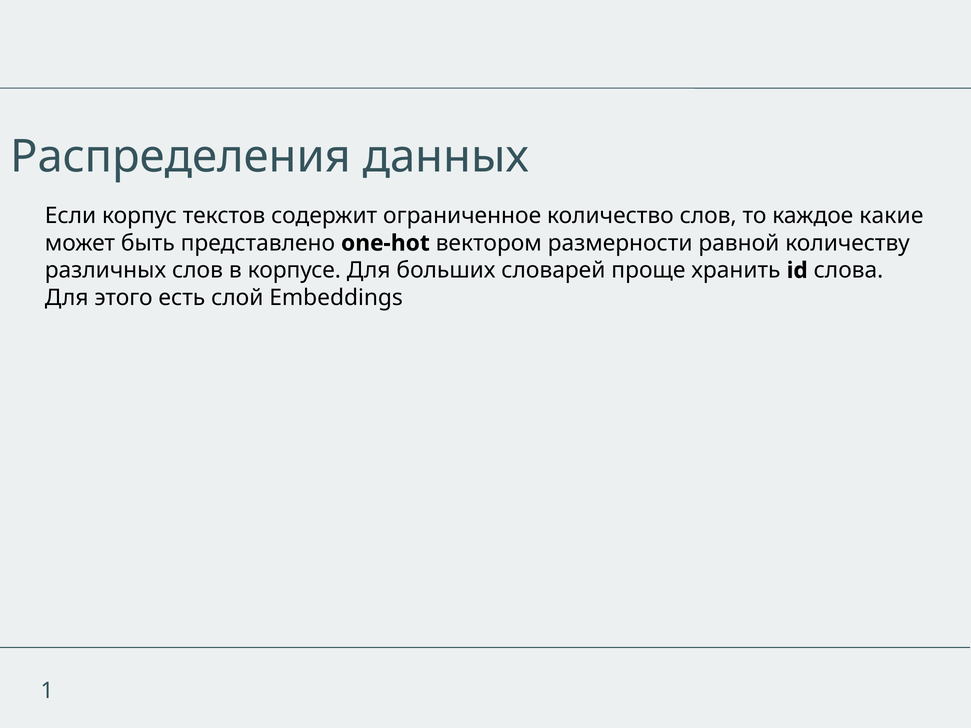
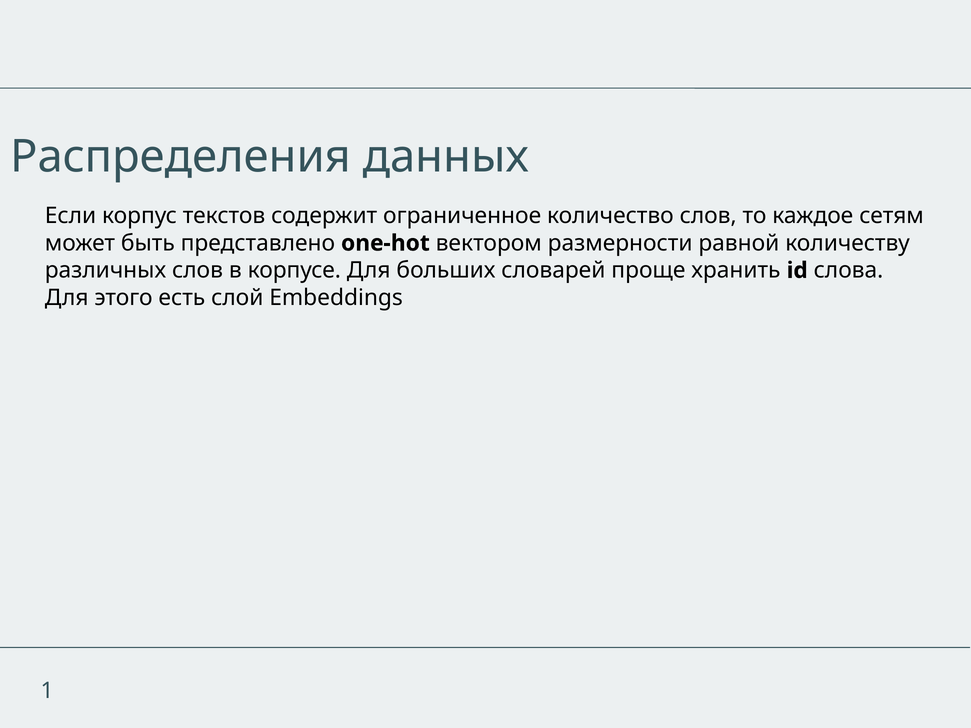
какие: какие -> сетям (892, 216)
